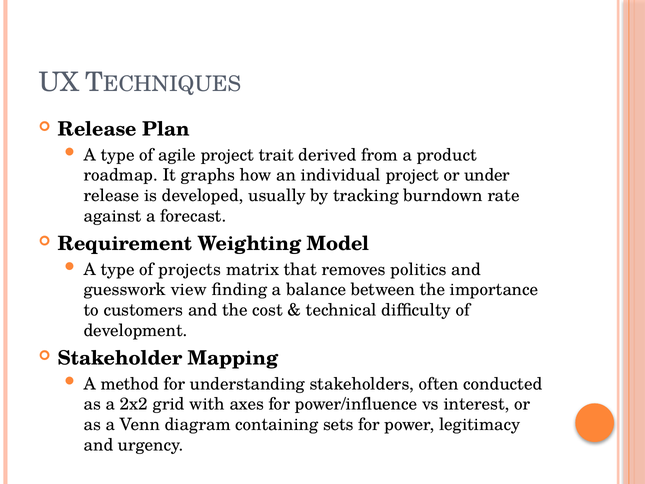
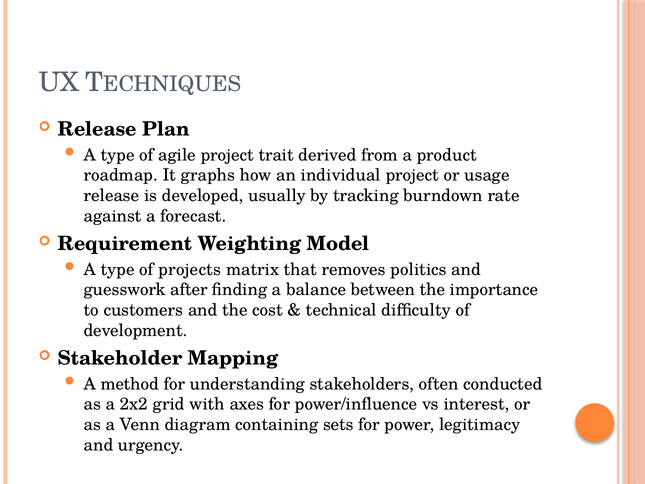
under: under -> usage (487, 175)
view: view -> after (189, 290)
